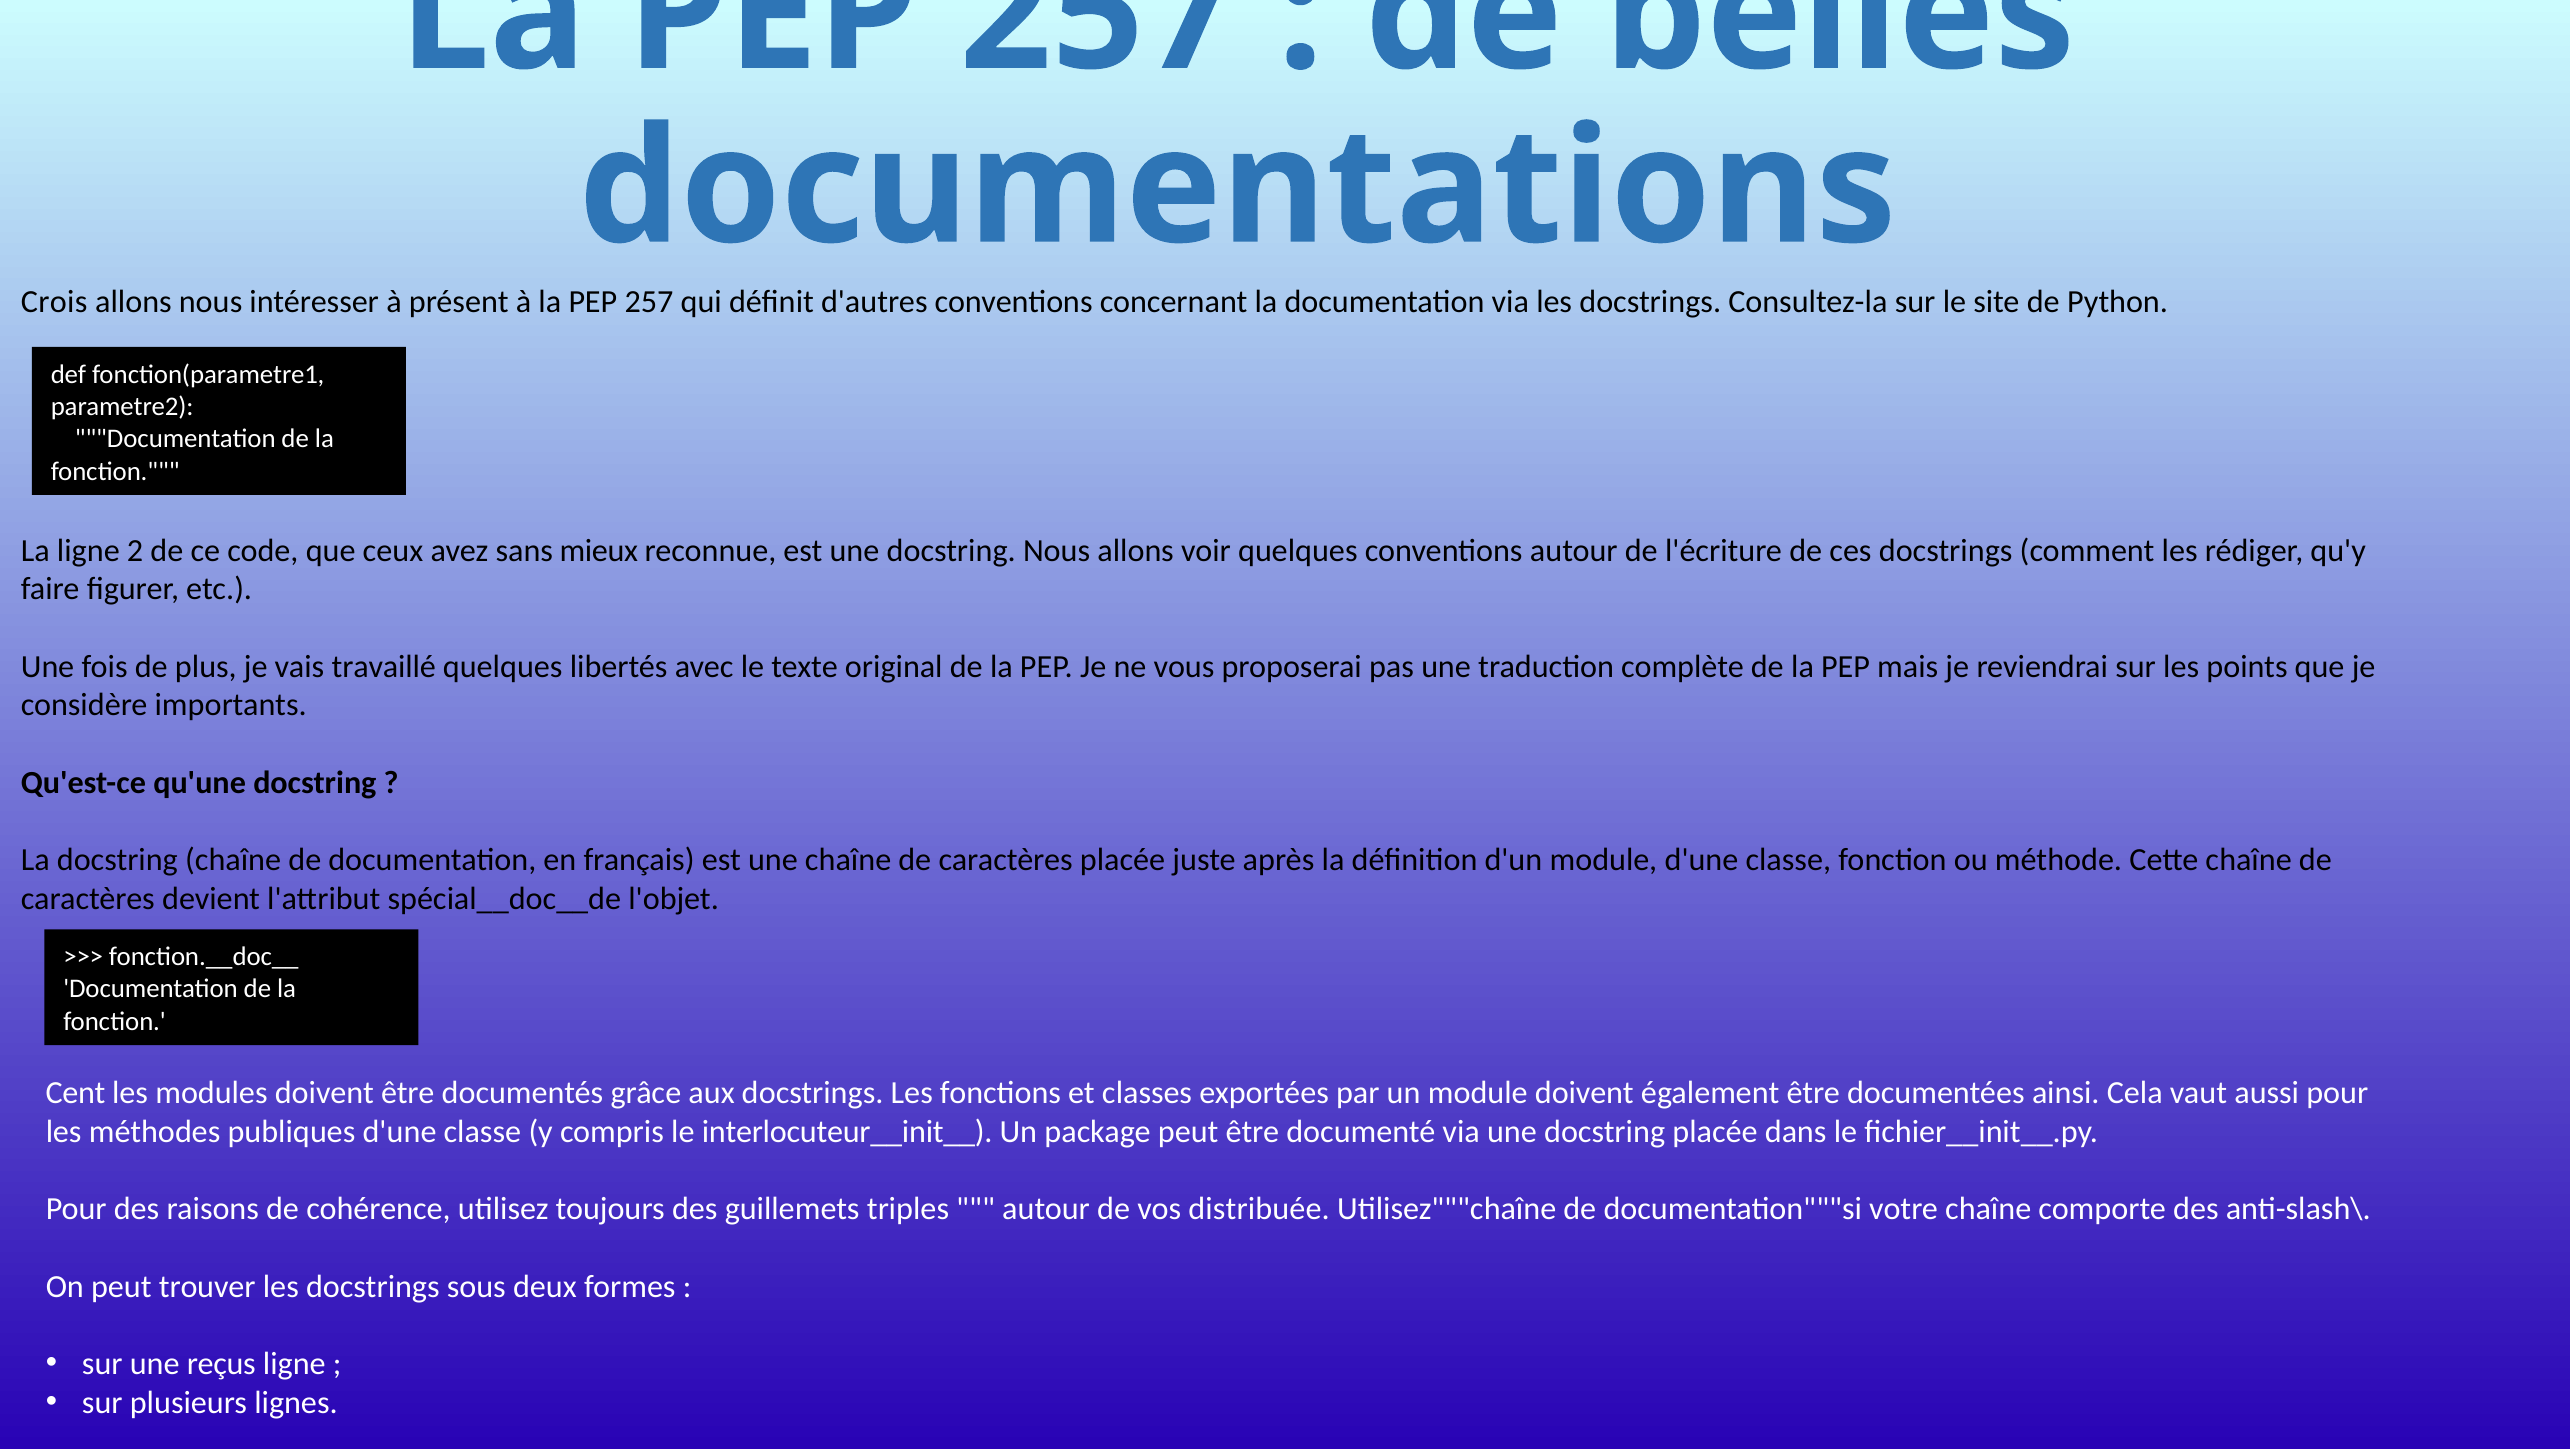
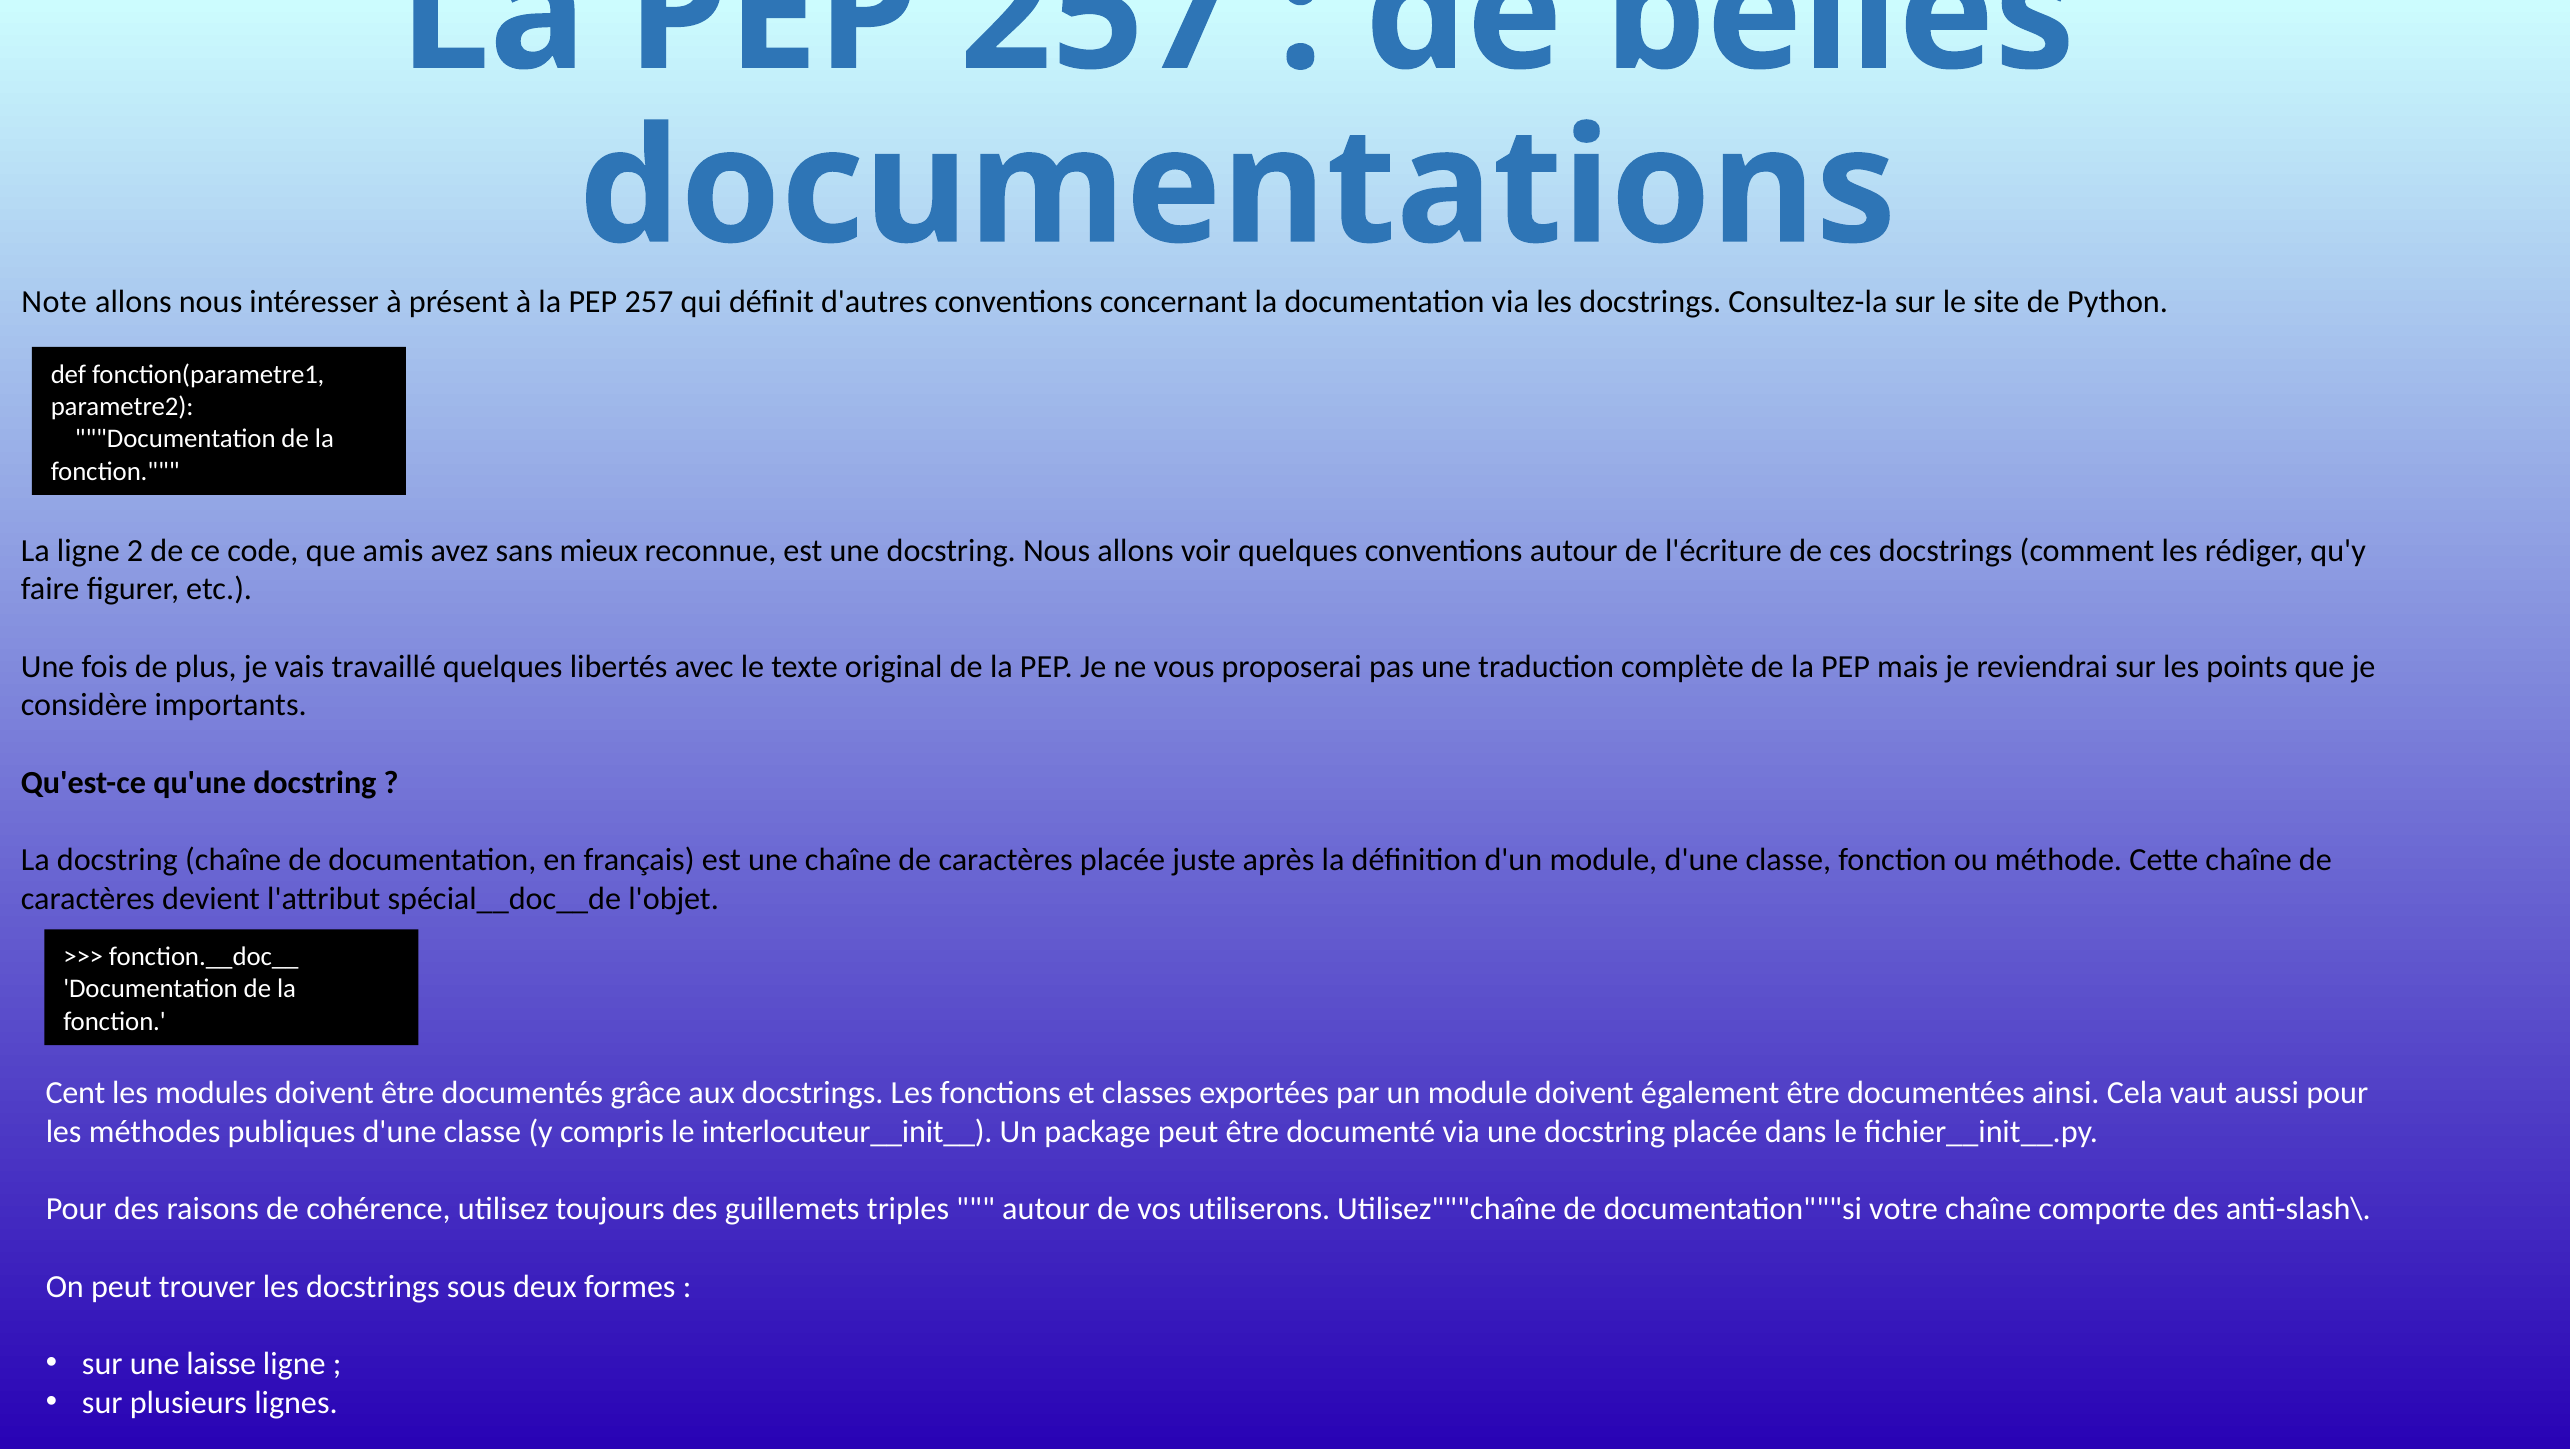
Crois: Crois -> Note (54, 302)
ceux: ceux -> amis (393, 551)
distribuée: distribuée -> utiliserons (1259, 1209)
reçus: reçus -> laisse (221, 1364)
